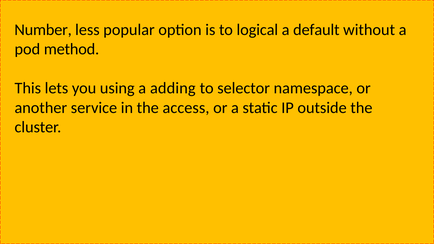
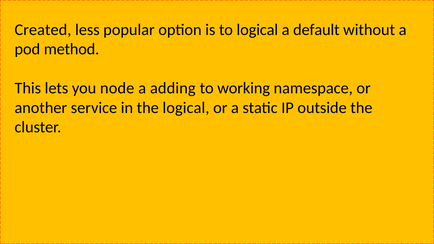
Number: Number -> Created (43, 30)
using: using -> node (117, 88)
selector: selector -> working (244, 88)
the access: access -> logical (186, 108)
